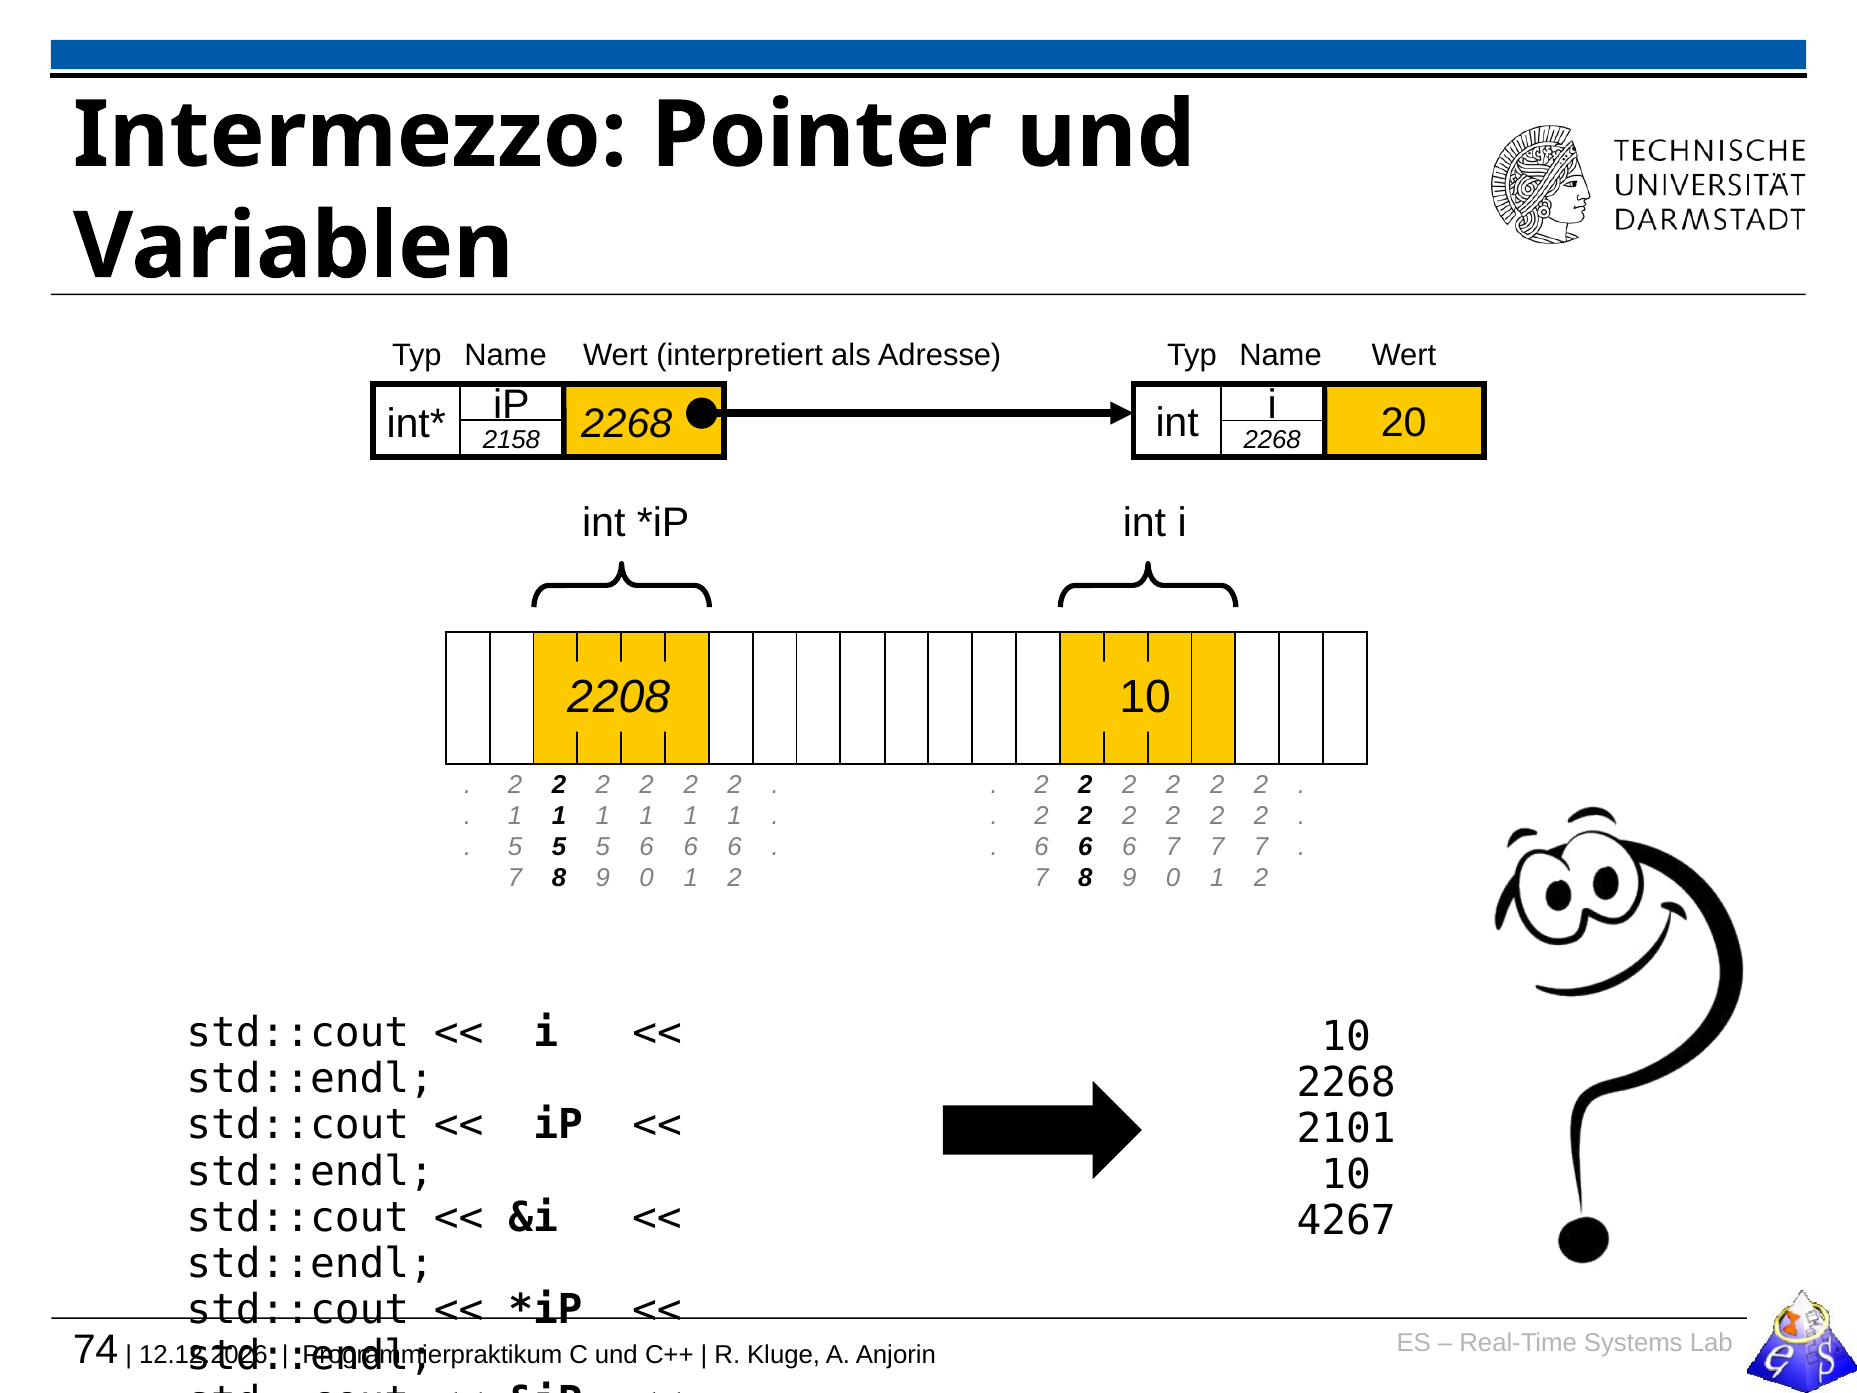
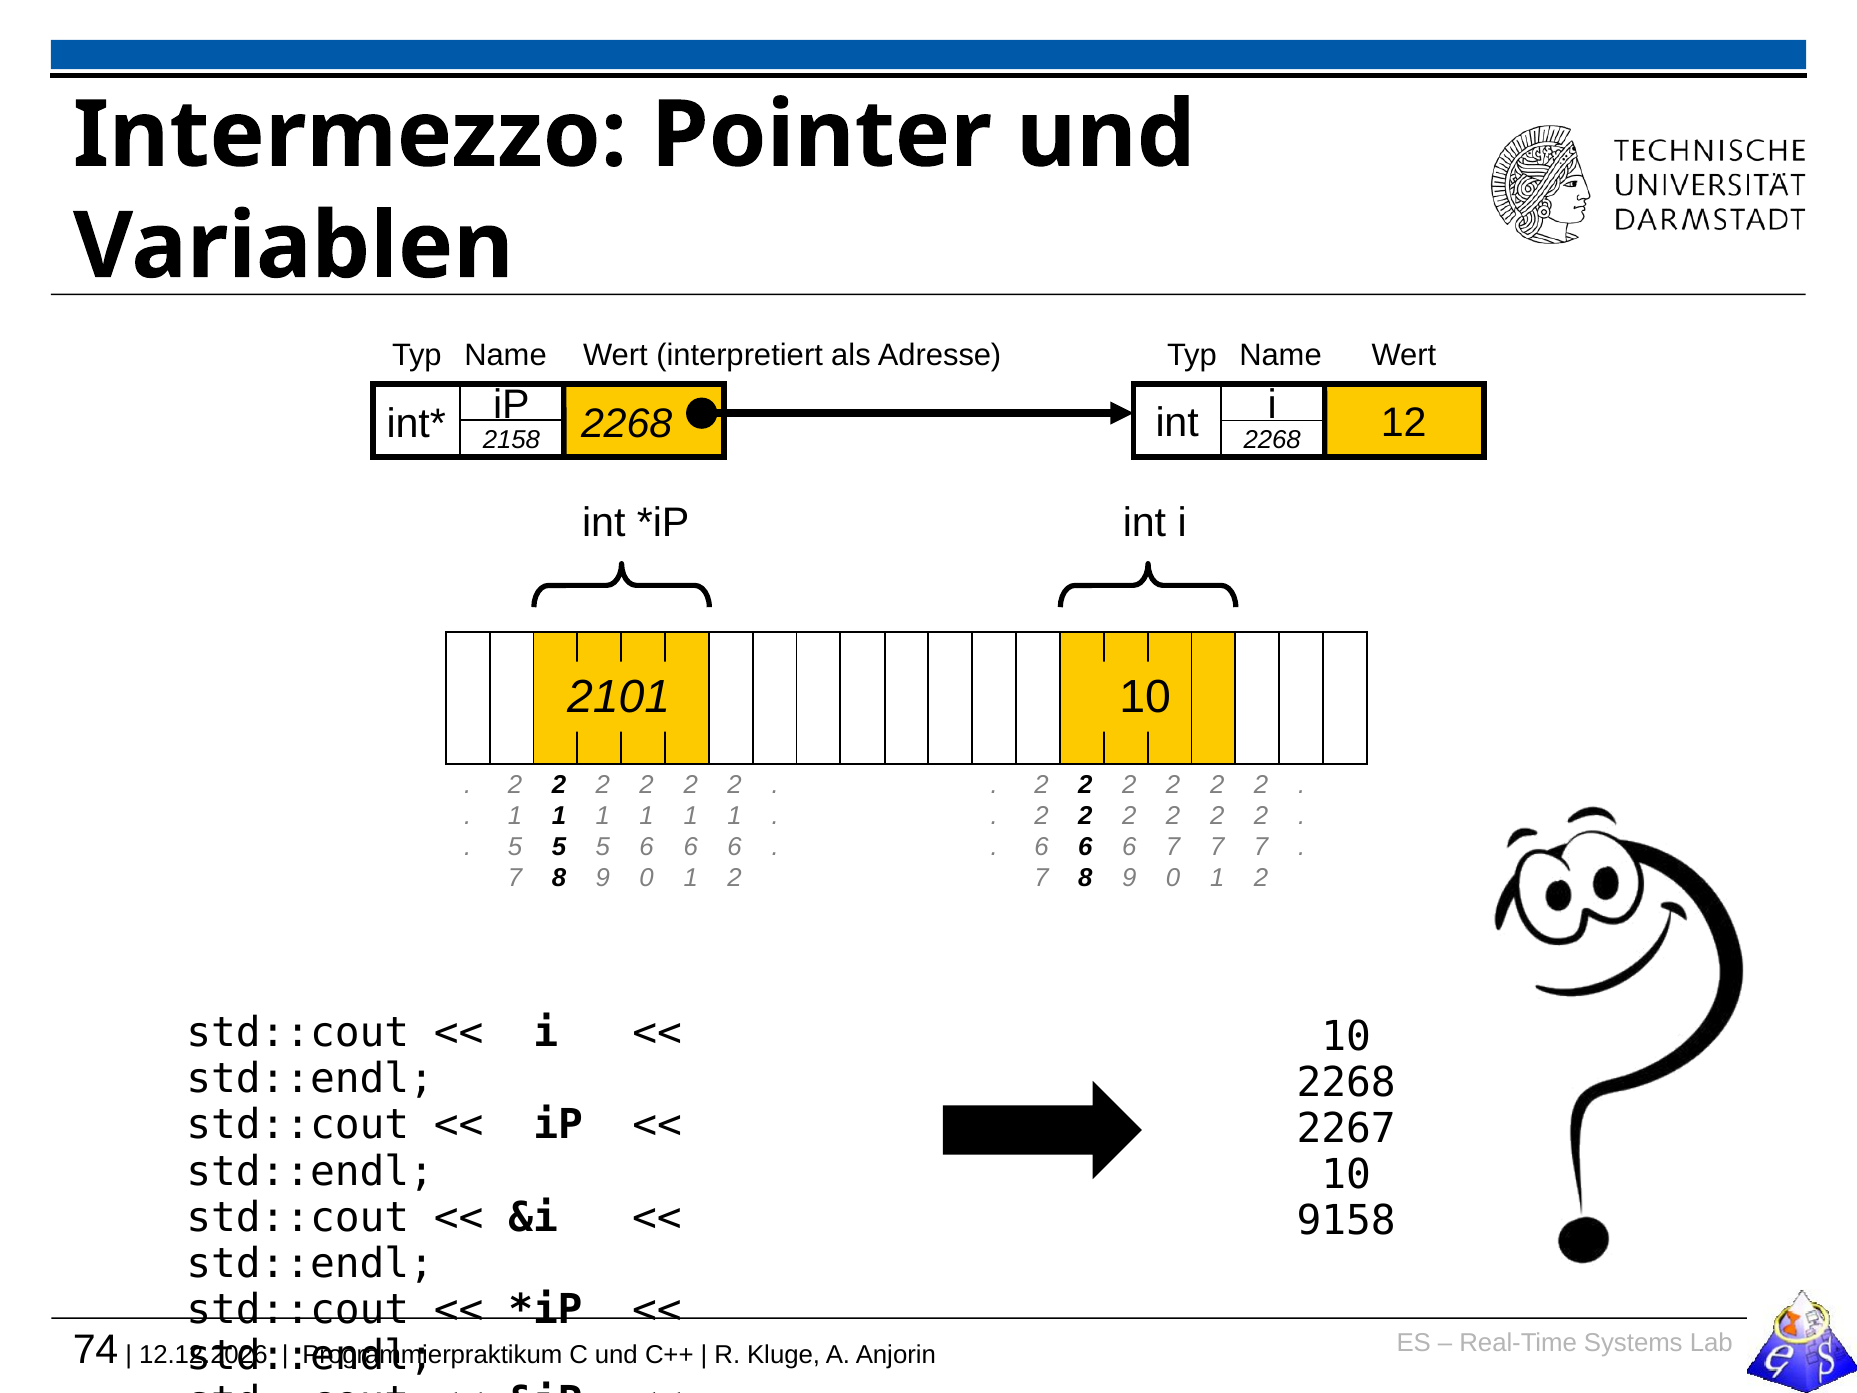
20: 20 -> 12 (1404, 423)
2208: 2208 -> 2101 (619, 697)
2101: 2101 -> 2267 (1346, 1129)
4267: 4267 -> 9158 (1346, 1221)
